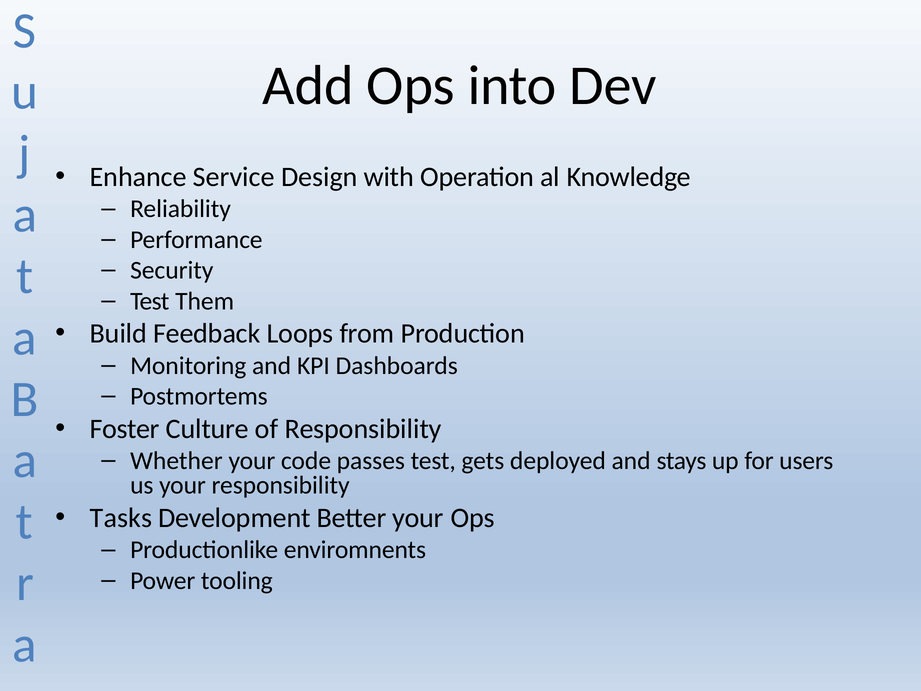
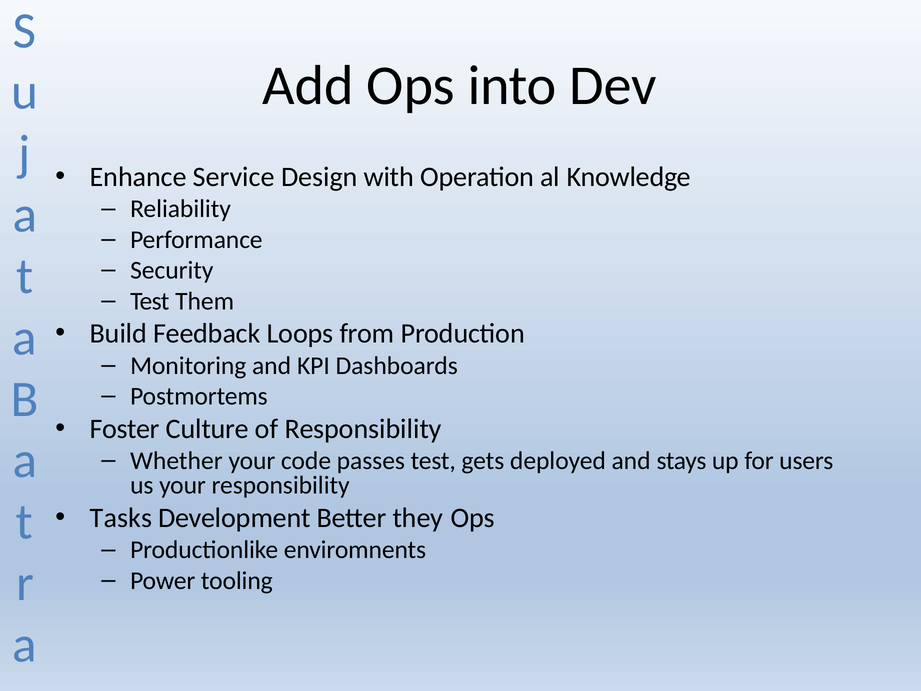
Better your: your -> they (418, 518)
